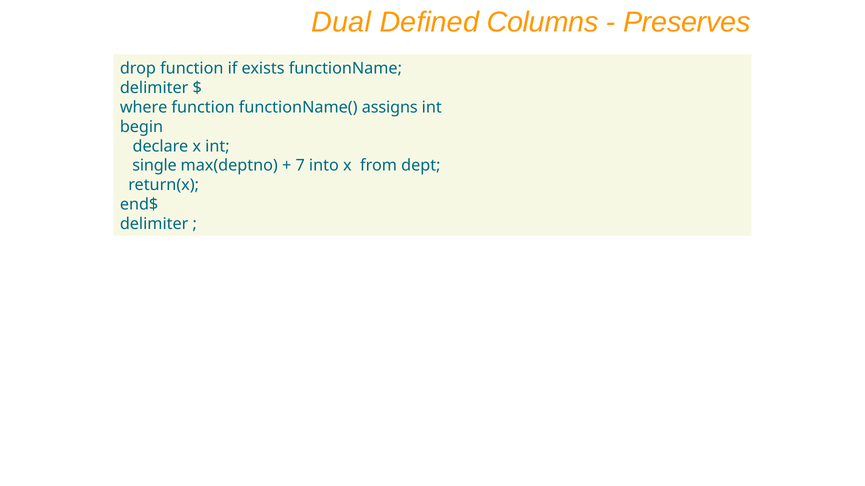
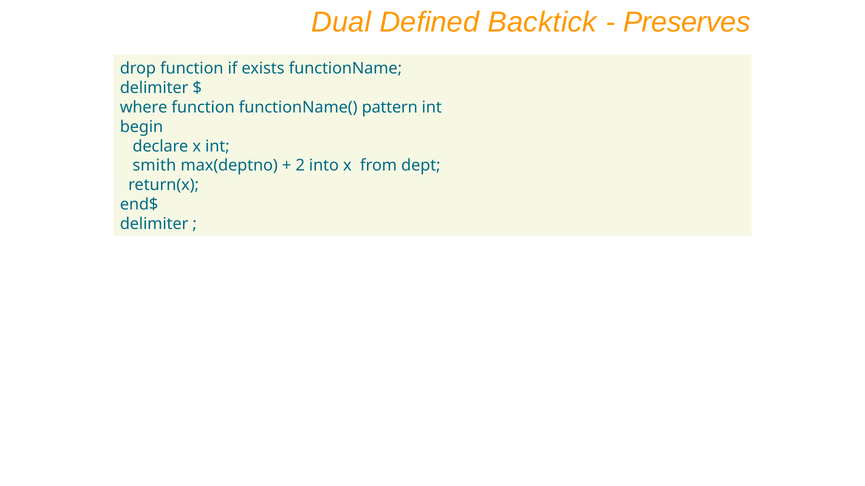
Columns: Columns -> Backtick (542, 23)
assigns: assigns -> pattern (390, 107)
single: single -> smith (154, 166)
7: 7 -> 2 (300, 166)
